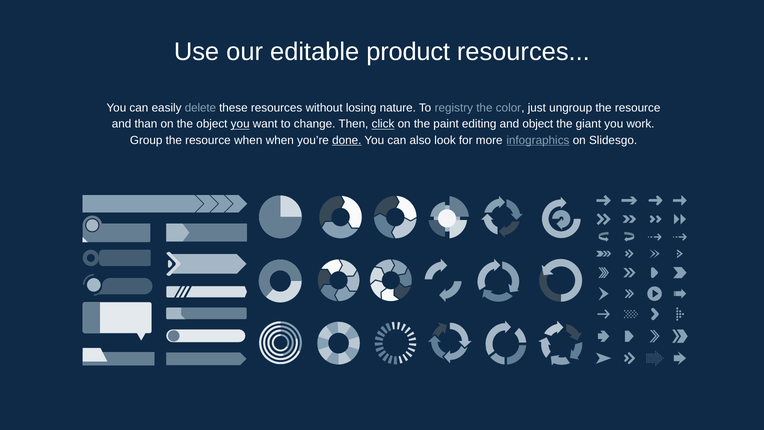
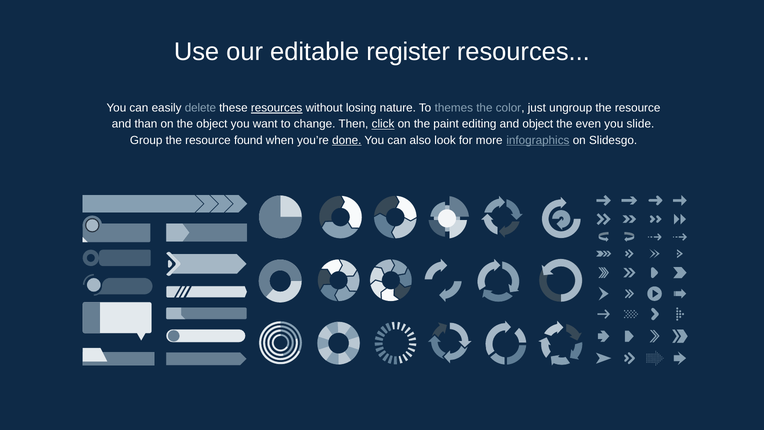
product: product -> register (408, 52)
resources underline: none -> present (277, 108)
registry: registry -> themes (454, 108)
you underline: present -> none (240, 124)
giant: giant -> even (588, 124)
work: work -> slide (640, 124)
resource when: when -> found (248, 140)
